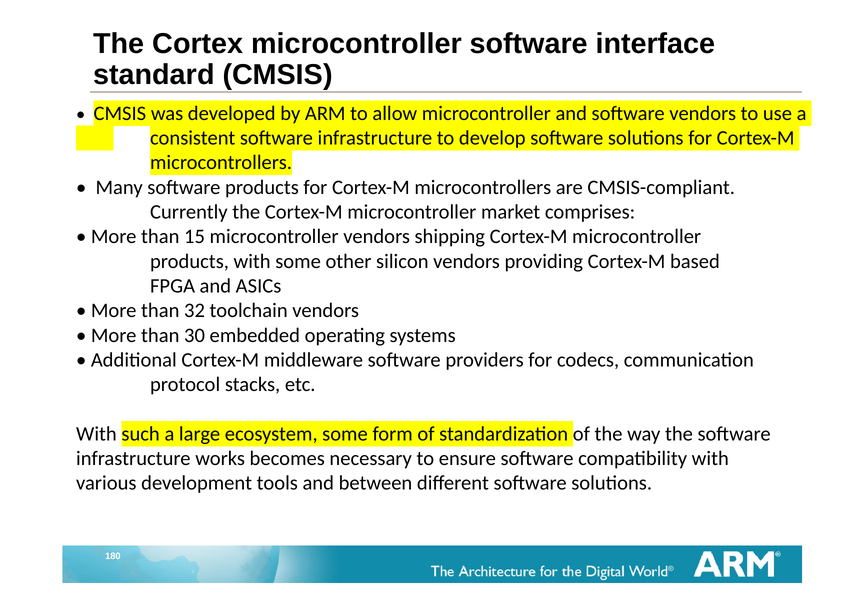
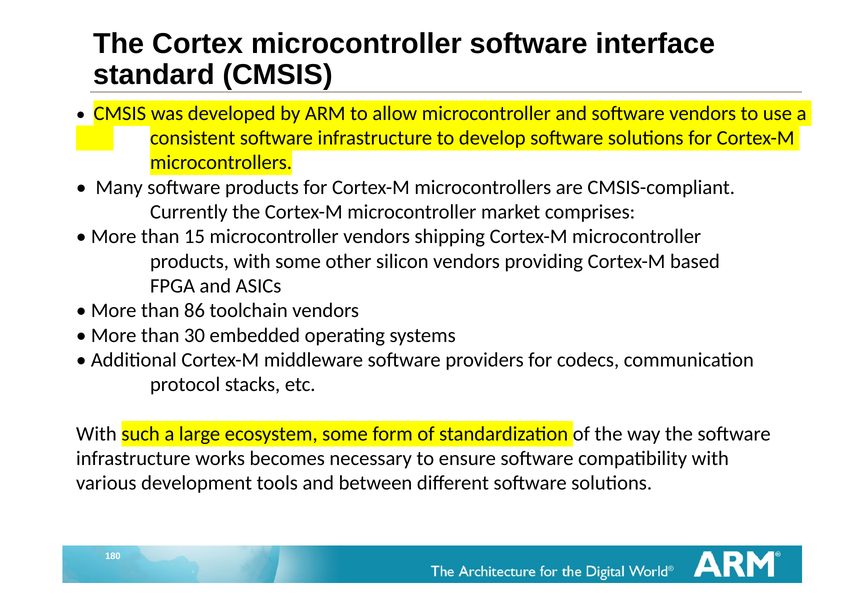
32: 32 -> 86 (194, 311)
